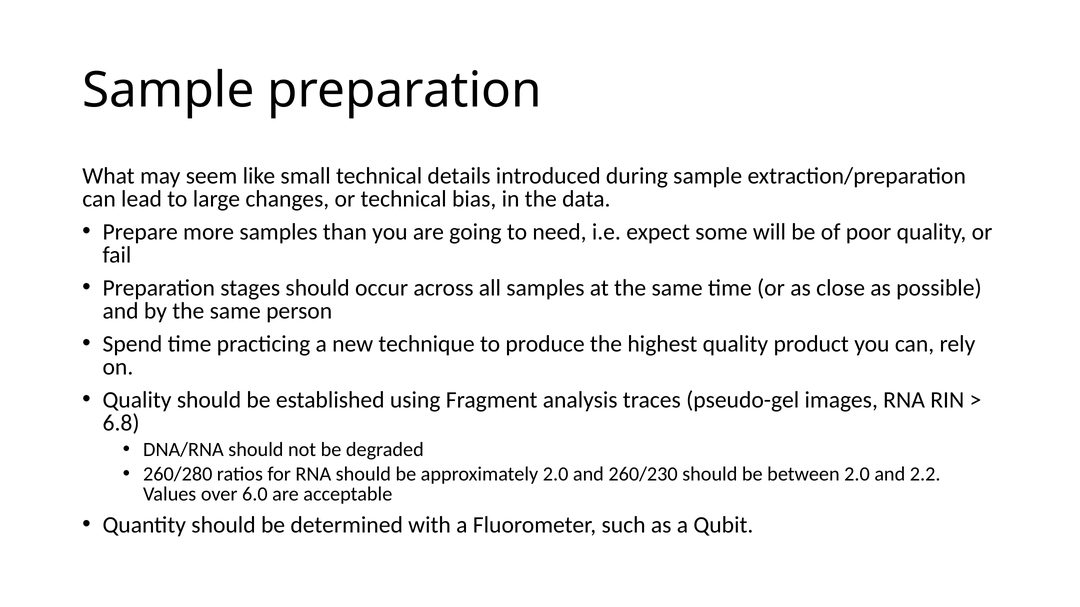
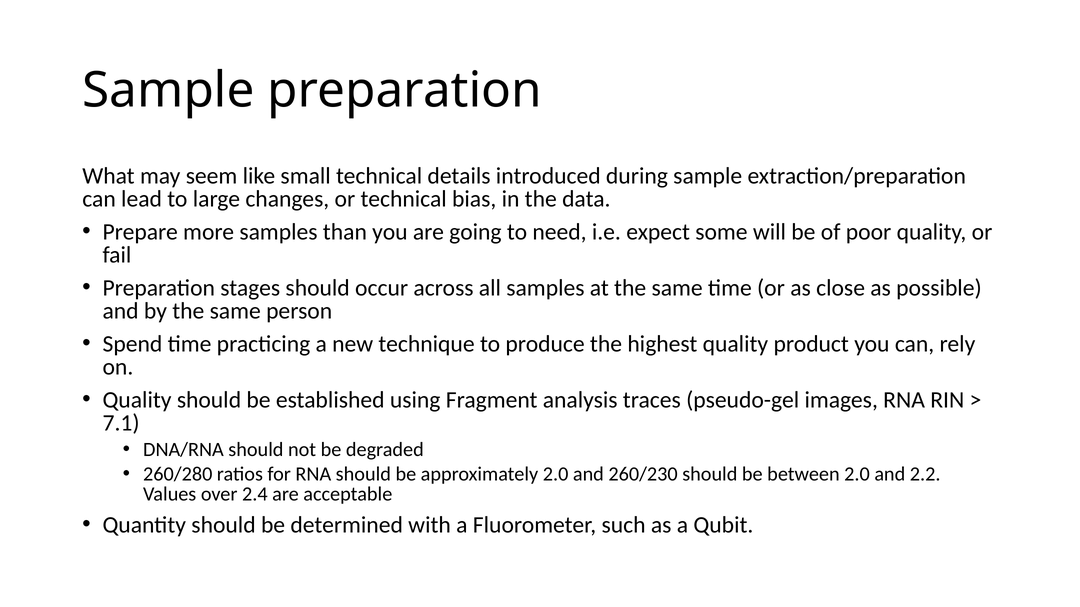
6.8: 6.8 -> 7.1 (121, 423)
6.0: 6.0 -> 2.4 (255, 494)
